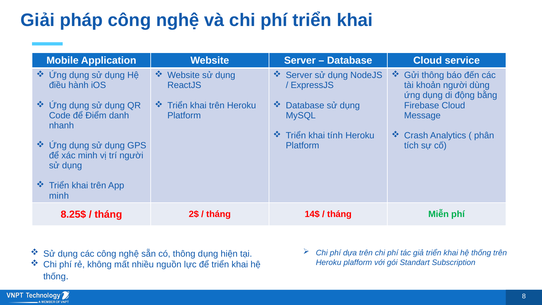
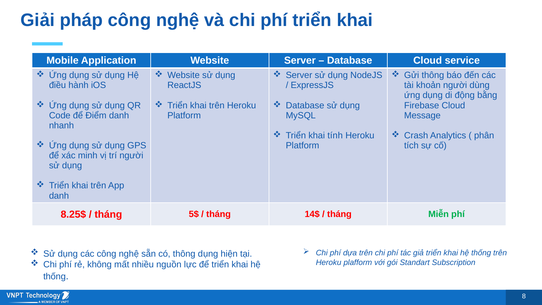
minh: minh -> danh (59, 196)
2$: 2$ -> 5$ (194, 214)
